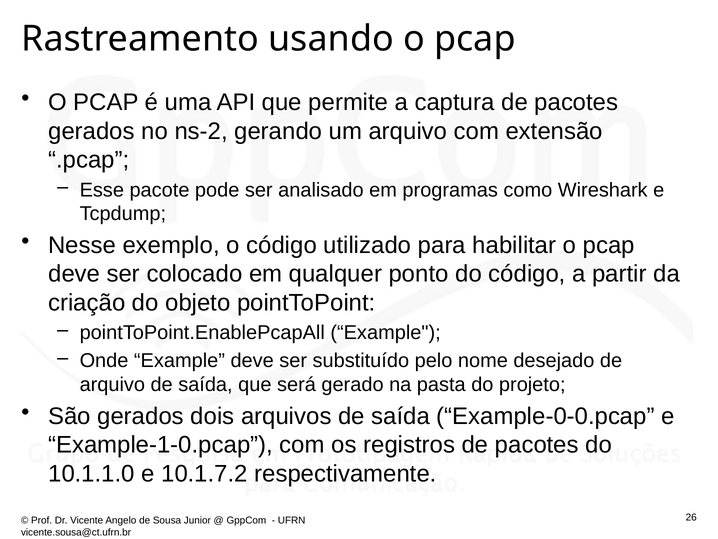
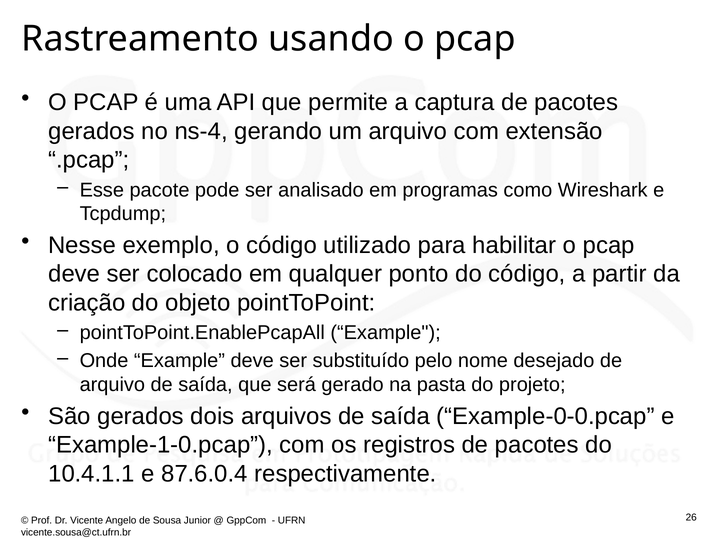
ns-2: ns-2 -> ns-4 (201, 131)
10.1.1.0: 10.1.1.0 -> 10.4.1.1 (91, 473)
10.1.7.2: 10.1.7.2 -> 87.6.0.4 (204, 473)
